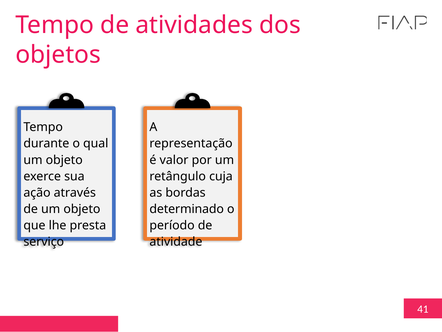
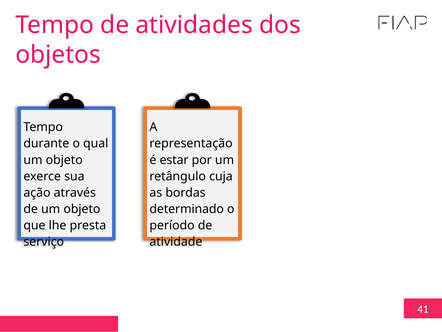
valor: valor -> estar (174, 160)
